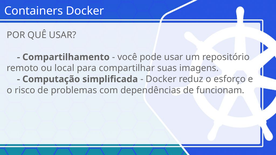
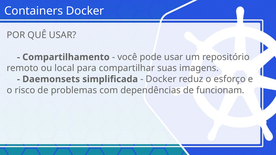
Computação: Computação -> Daemonsets (51, 79)
